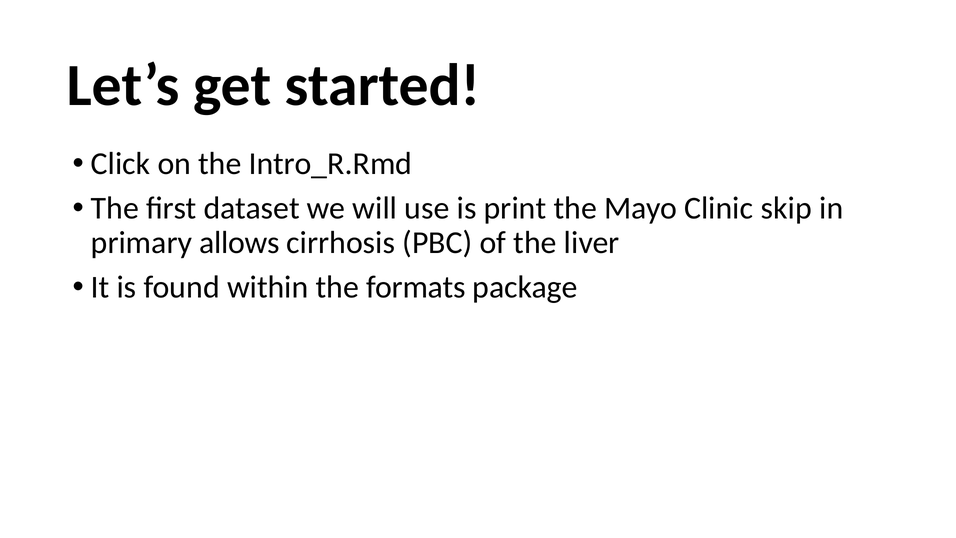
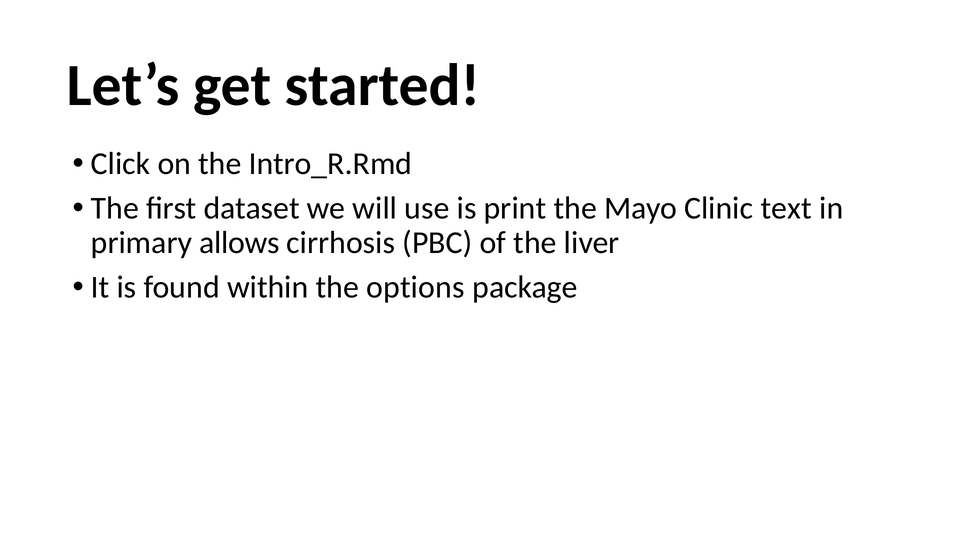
skip: skip -> text (786, 208)
formats: formats -> options (416, 287)
